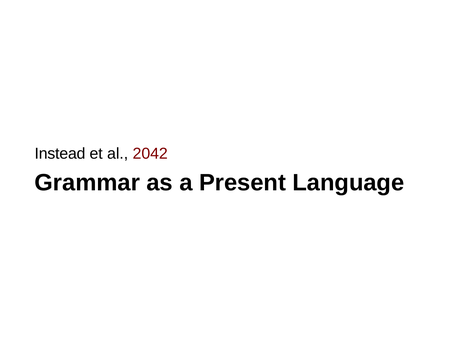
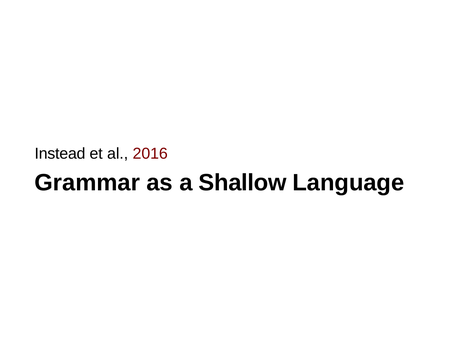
2042: 2042 -> 2016 (150, 154)
Present: Present -> Shallow (243, 183)
